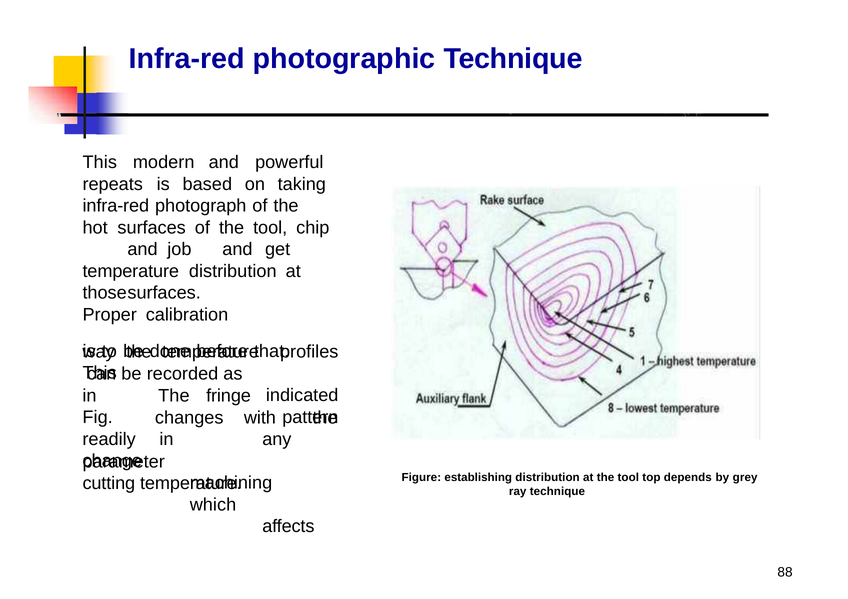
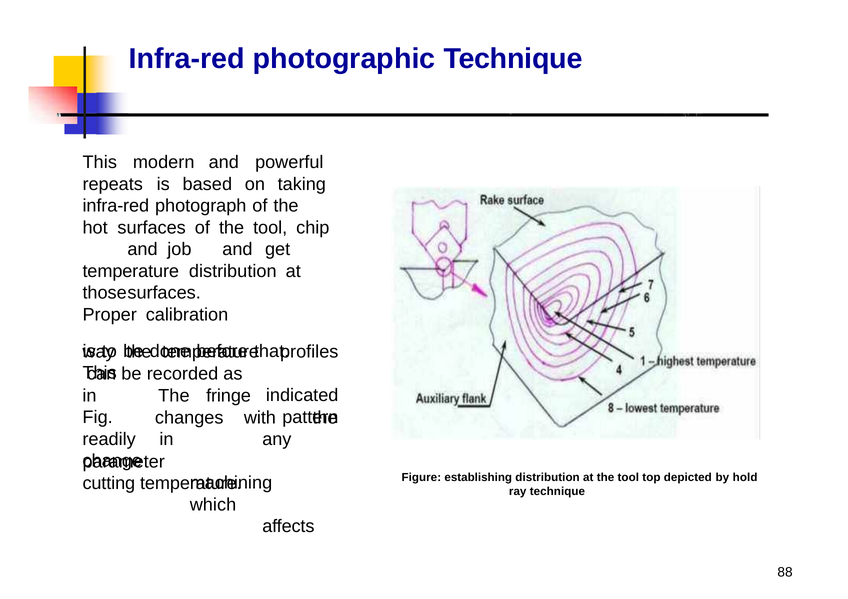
depends: depends -> depicted (688, 478)
grey: grey -> hold (745, 478)
